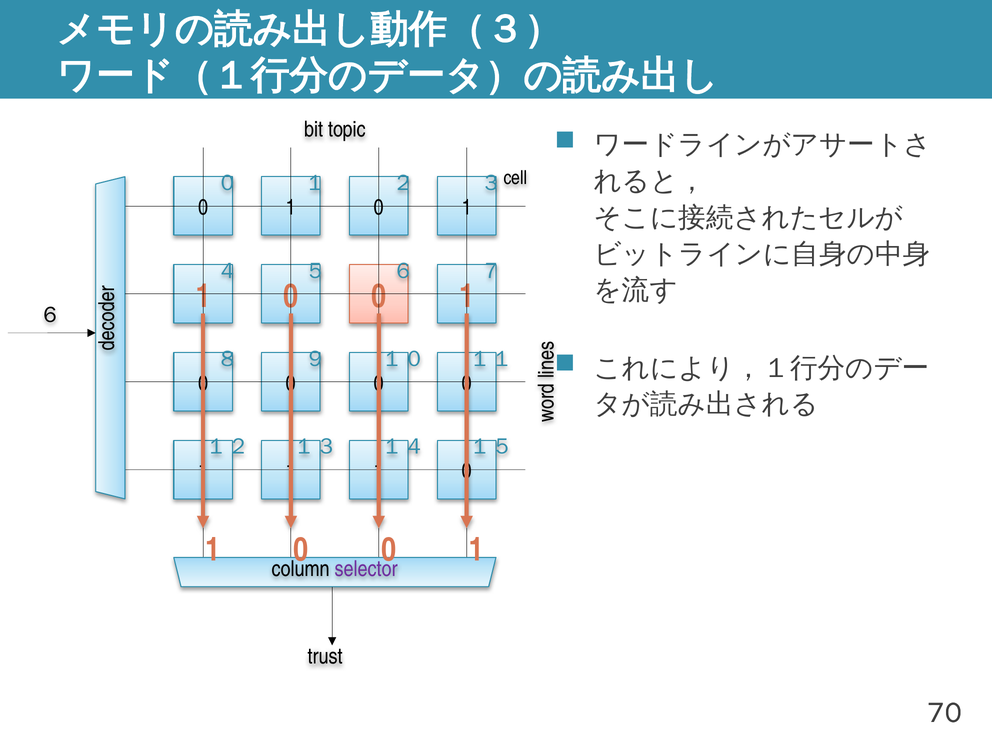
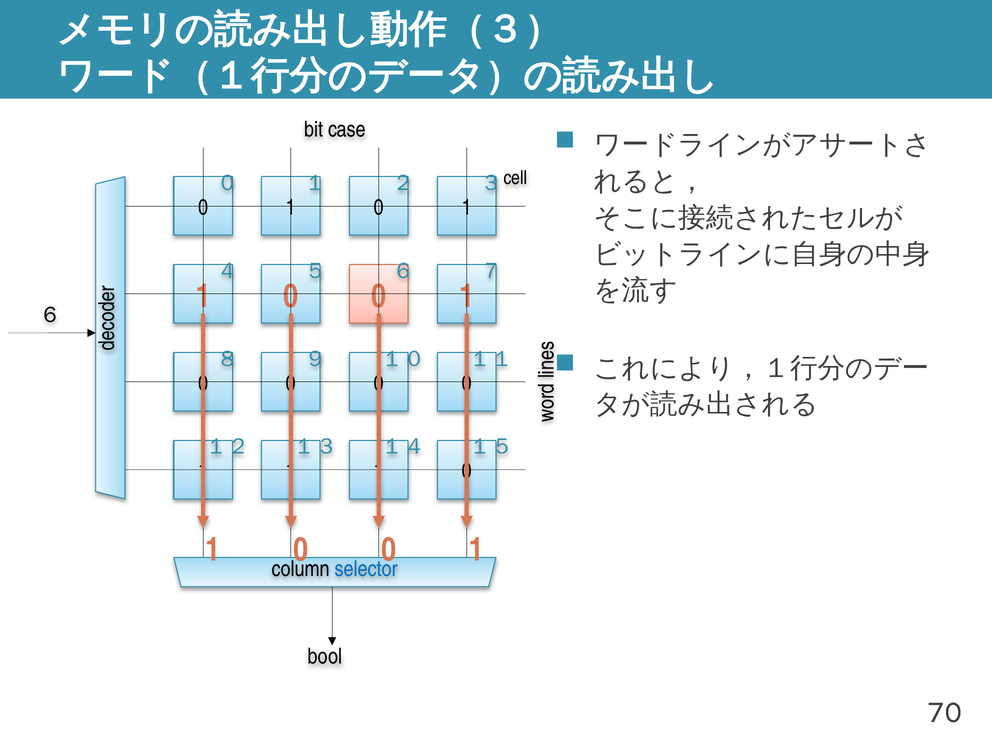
topic: topic -> case (347, 129)
selector colour: purple -> blue (366, 569)
trust: trust -> bool (325, 657)
